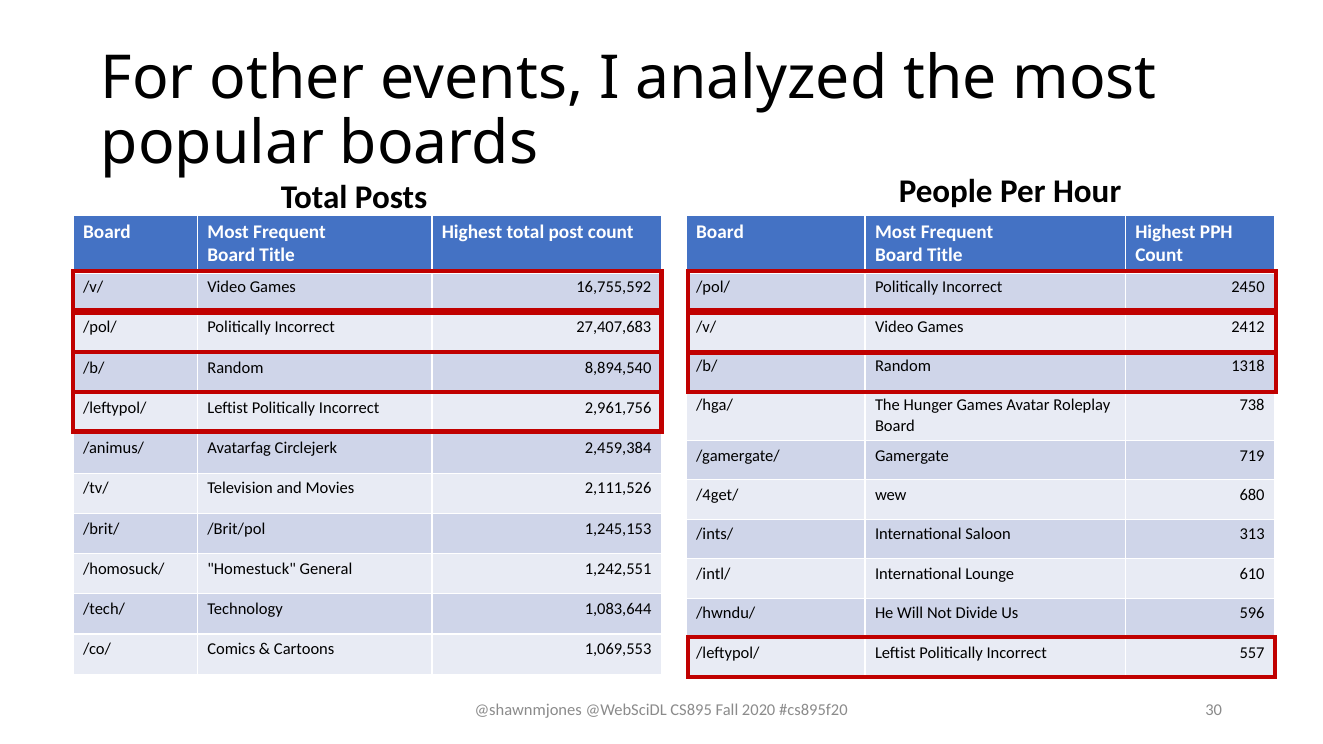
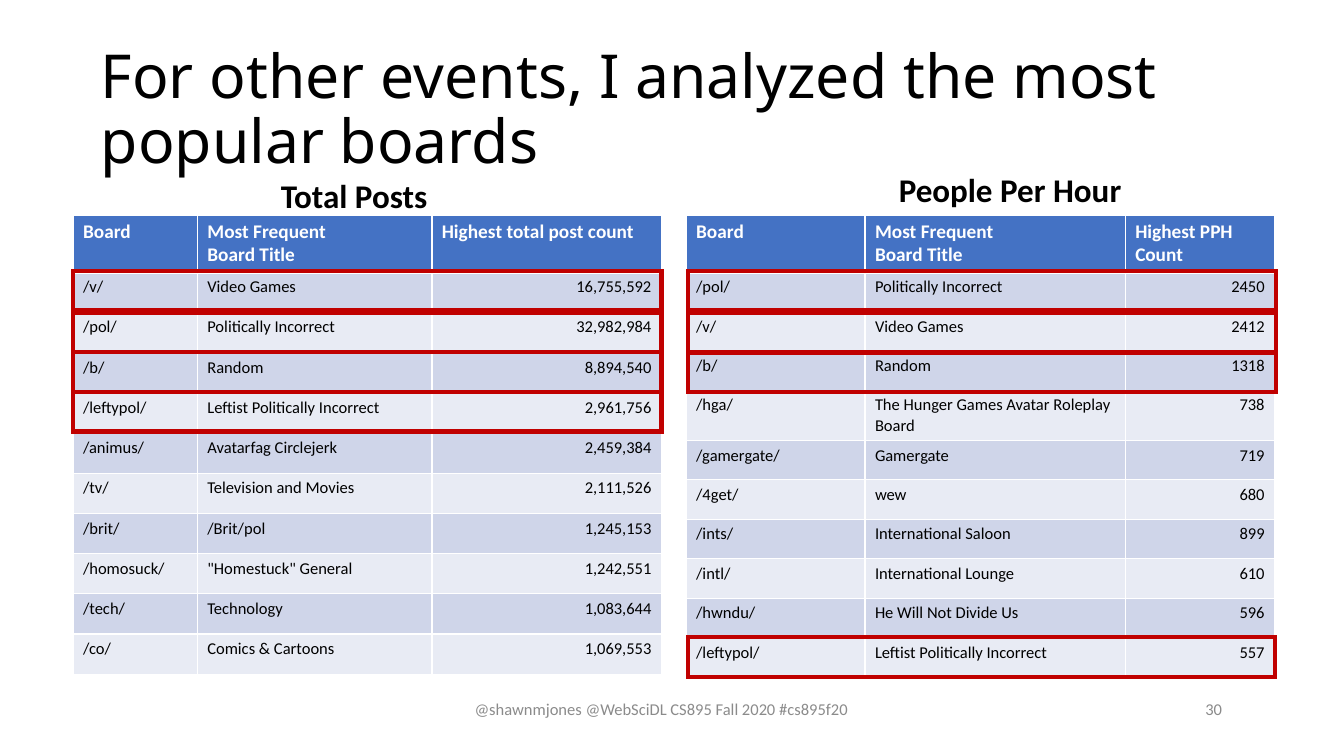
27,407,683: 27,407,683 -> 32,982,984 (614, 327)
313: 313 -> 899 (1252, 535)
